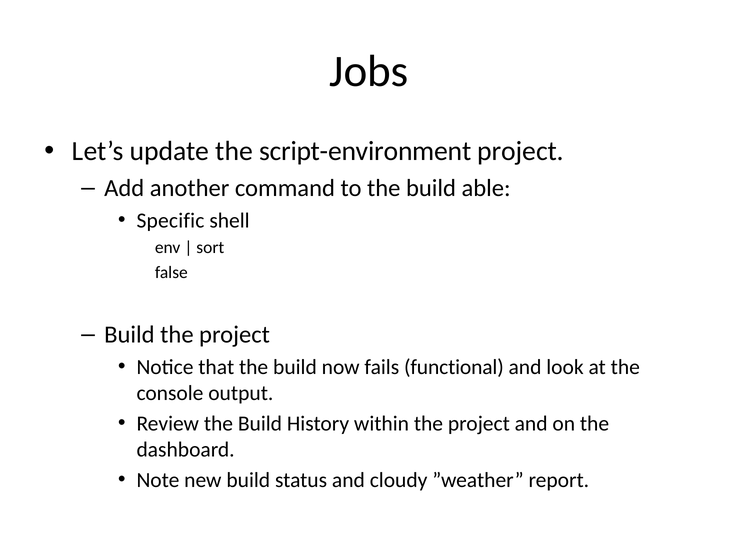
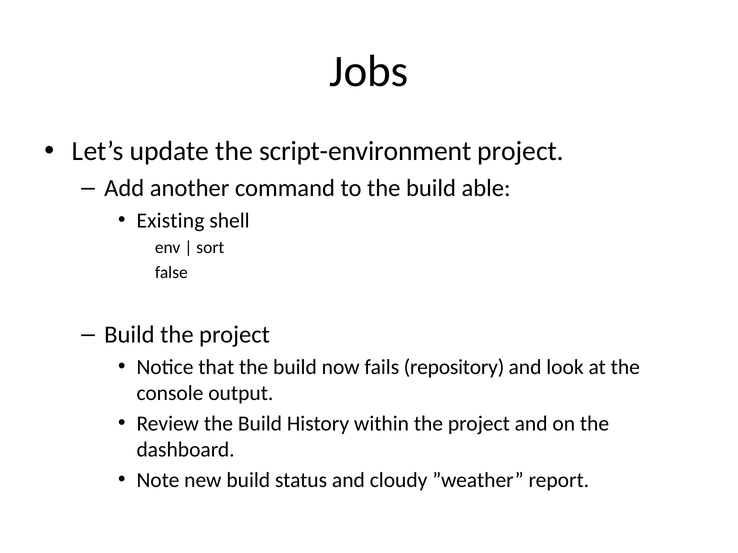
Specific: Specific -> Existing (170, 221)
functional: functional -> repository (454, 367)
